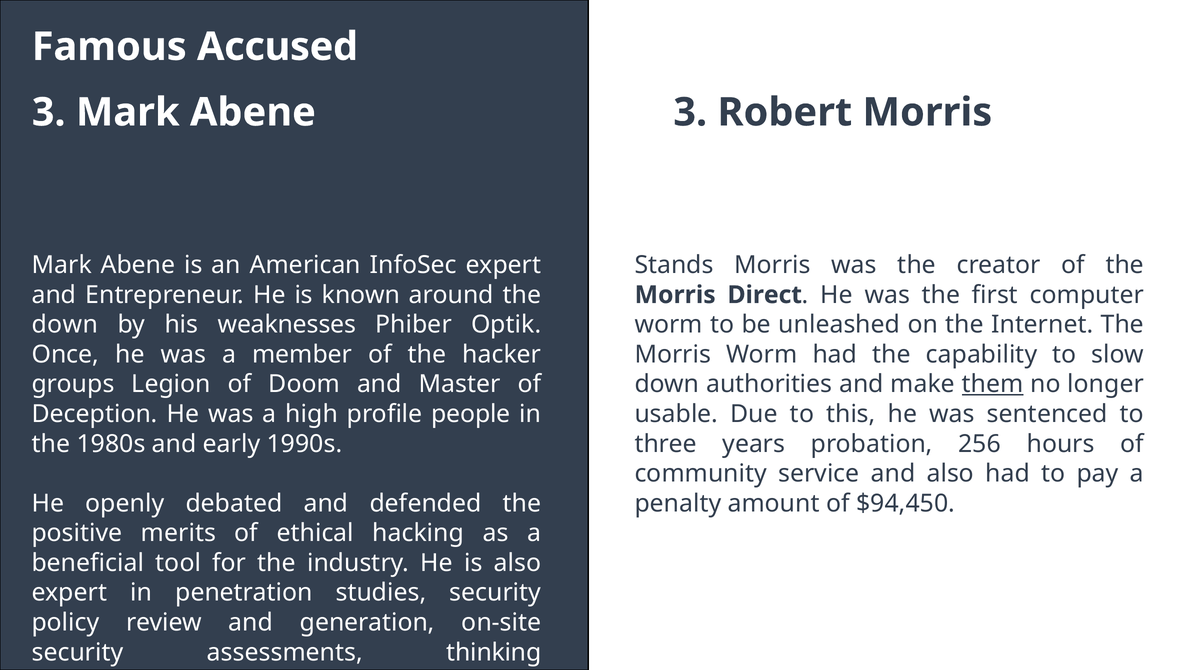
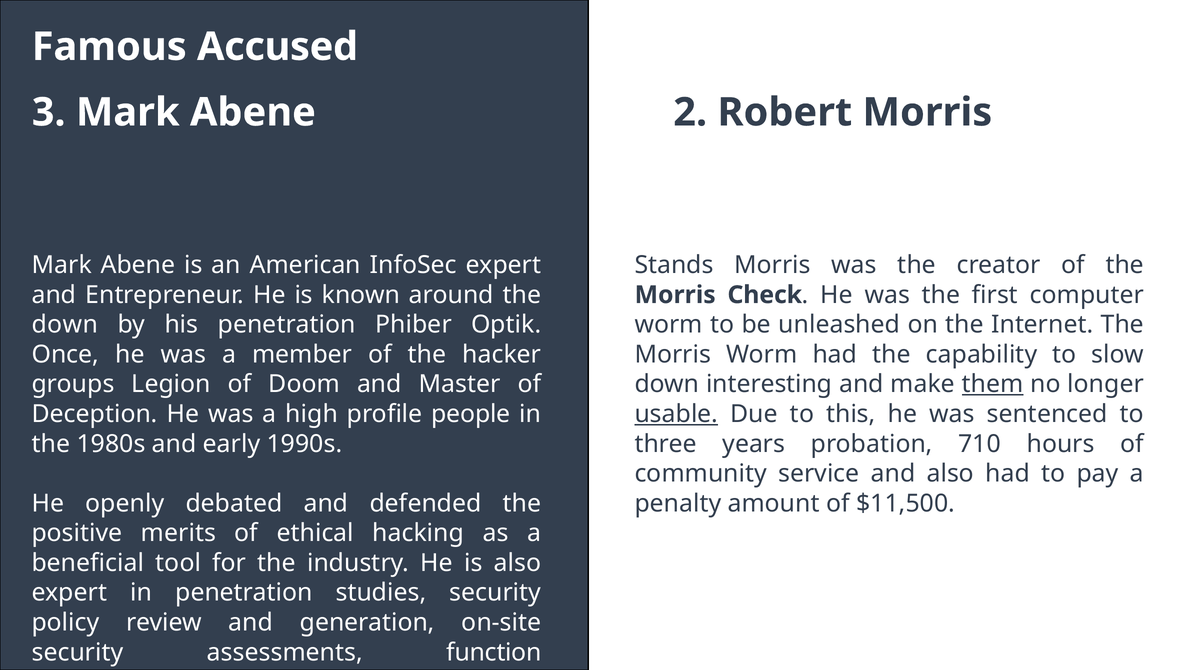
Abene 3: 3 -> 2 (690, 112)
Direct: Direct -> Check (765, 295)
his weaknesses: weaknesses -> penetration (287, 325)
authorities: authorities -> interesting (769, 385)
usable underline: none -> present (676, 414)
256: 256 -> 710 (980, 444)
$94,450: $94,450 -> $11,500 (906, 504)
thinking: thinking -> function (494, 653)
